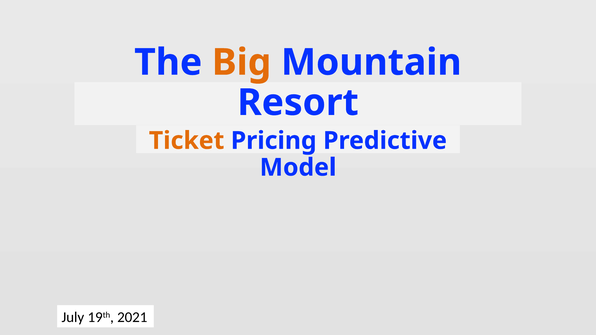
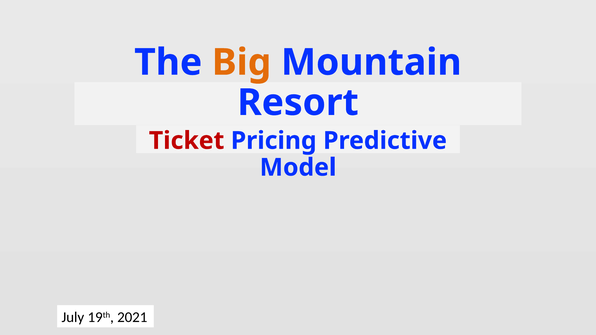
Ticket colour: orange -> red (187, 141)
